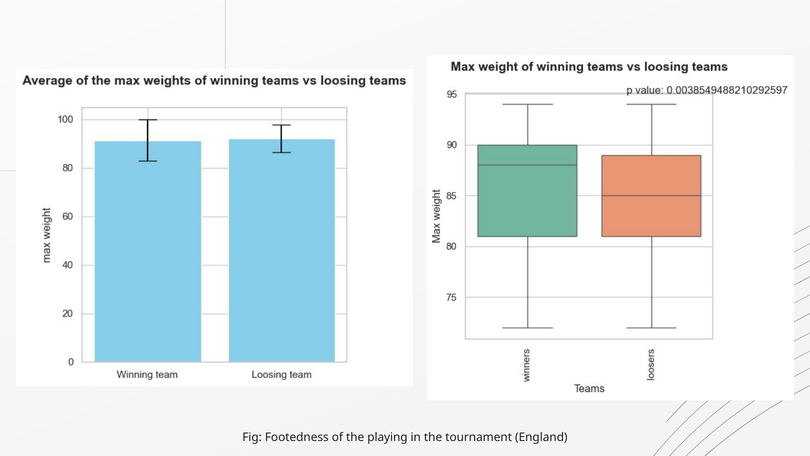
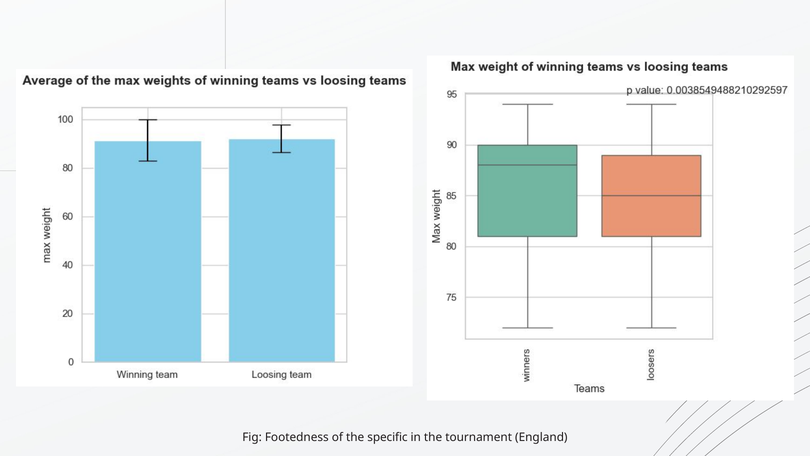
playing: playing -> specific (387, 437)
